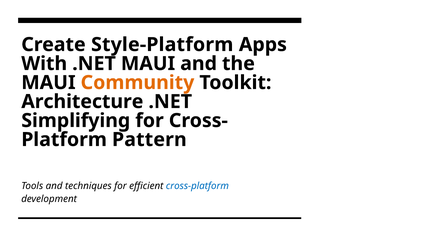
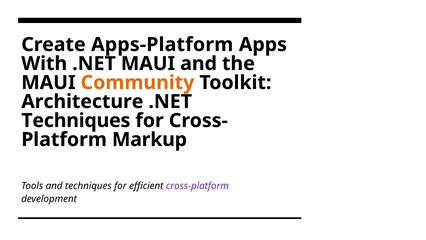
Style-Platform: Style-Platform -> Apps-Platform (162, 45)
Simplifying: Simplifying -> Techniques (76, 120)
Pattern: Pattern -> Markup (150, 139)
cross-platform colour: blue -> purple (197, 186)
